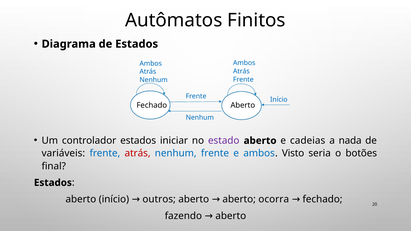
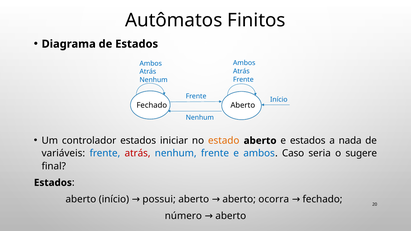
estado colour: purple -> orange (224, 141)
e cadeias: cadeias -> estados (308, 141)
Visto: Visto -> Caso (293, 153)
botões: botões -> sugere (361, 153)
outros: outros -> possui (159, 199)
fazendo: fazendo -> número (183, 216)
